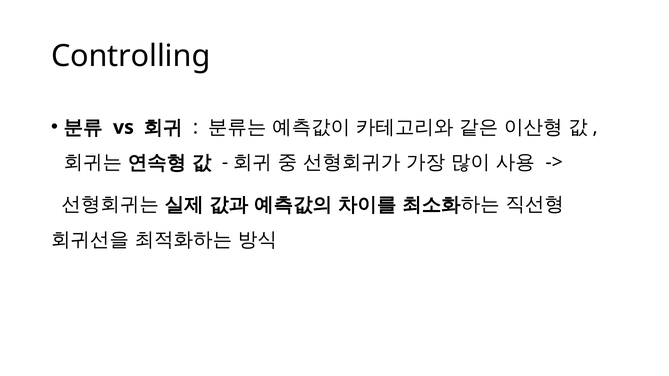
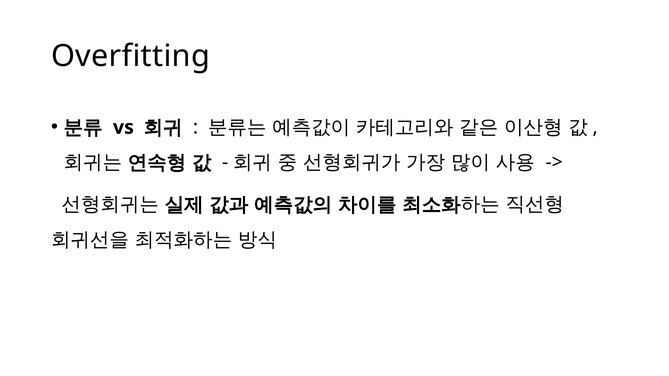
Controlling: Controlling -> Overfitting (131, 56)
